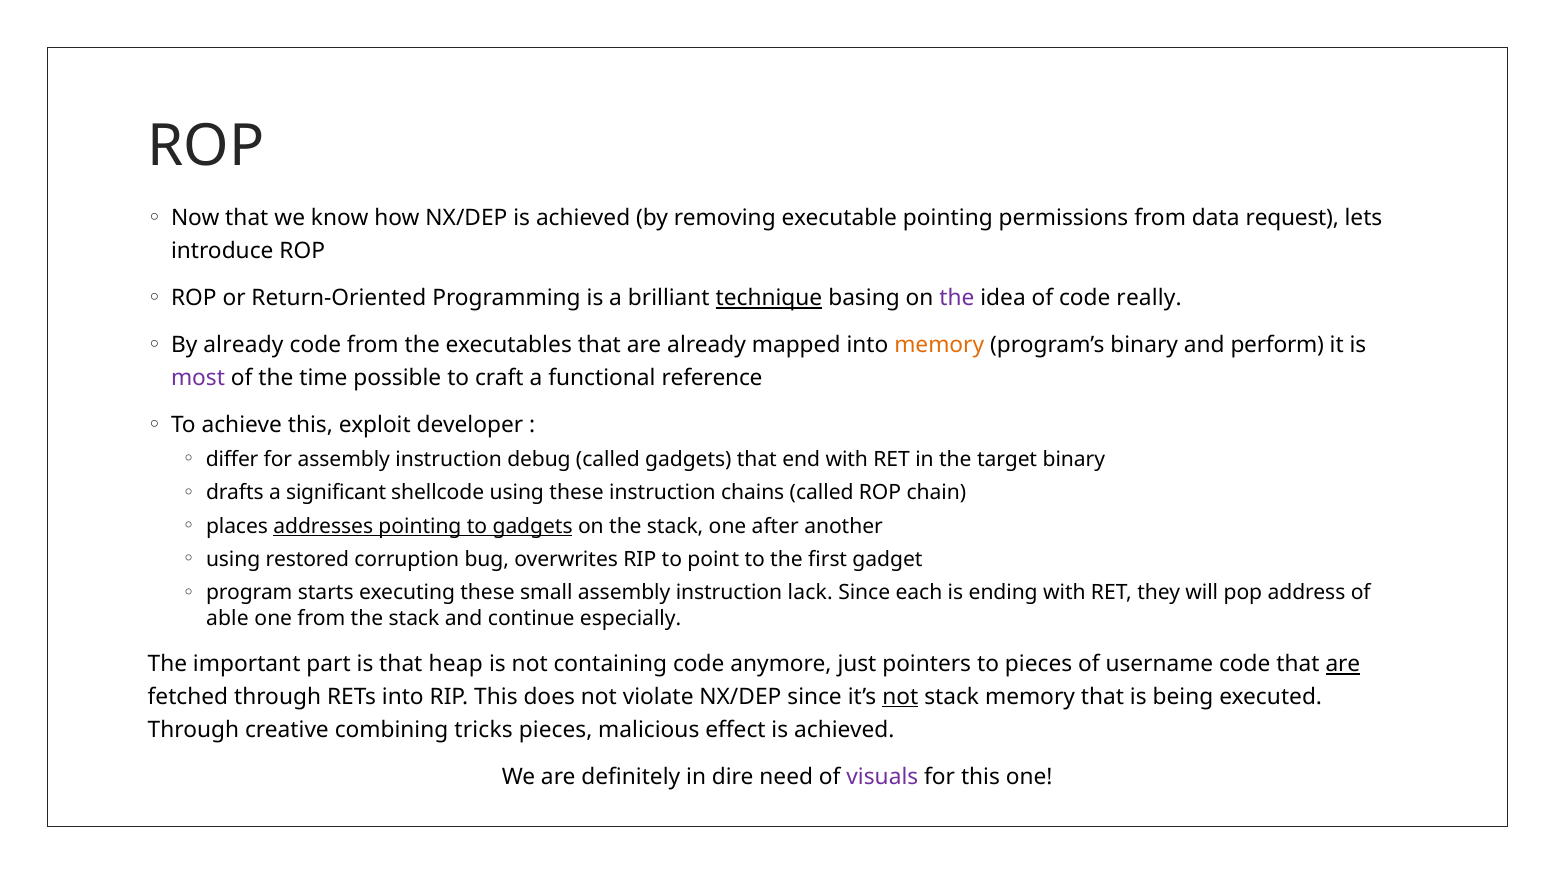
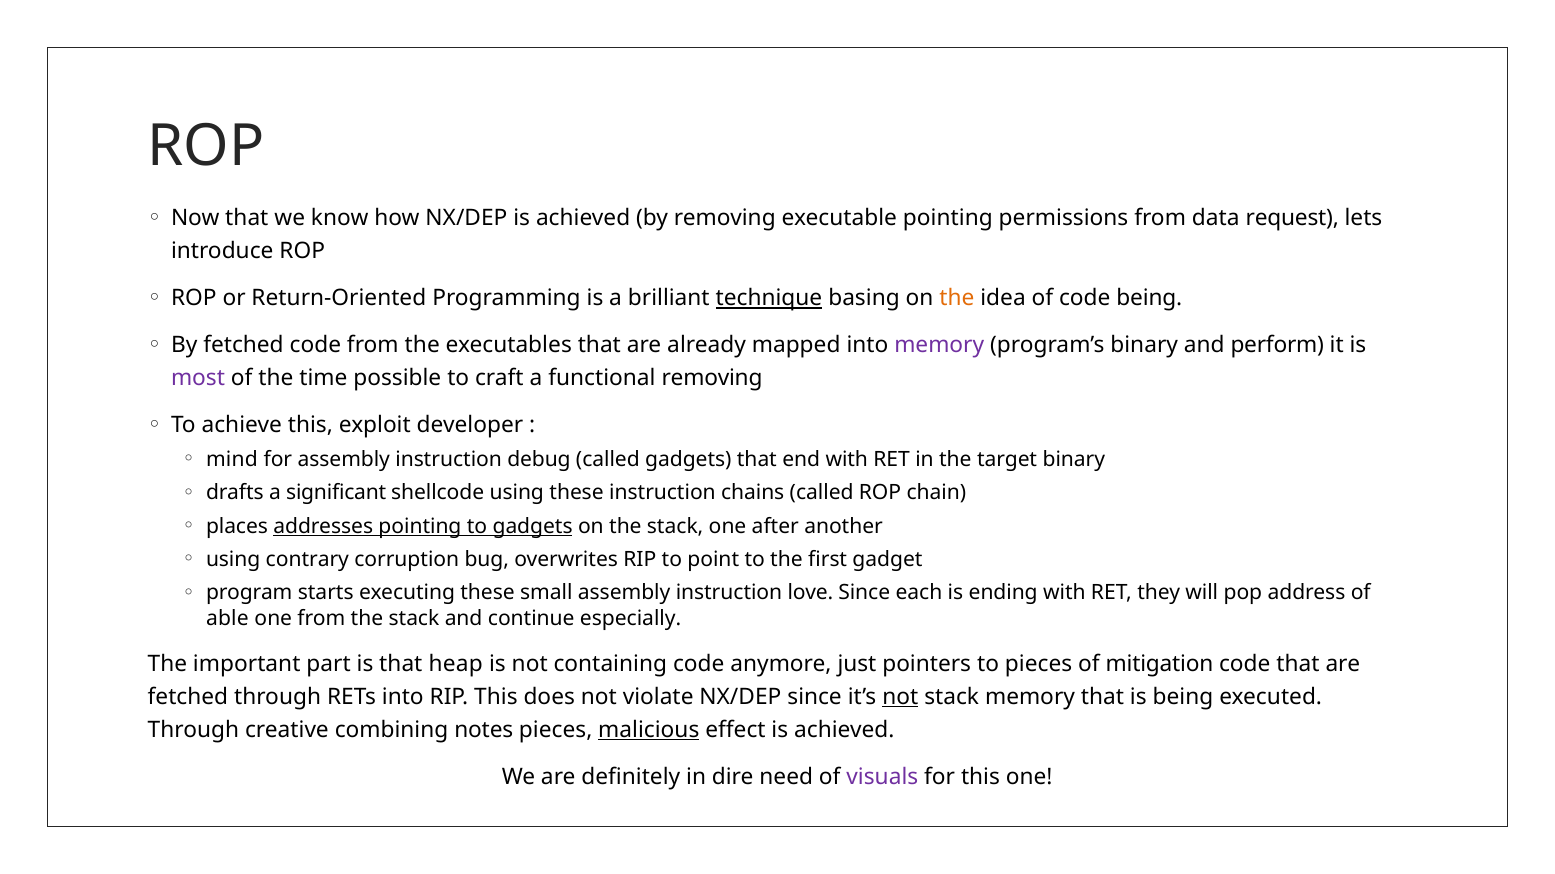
the colour: purple -> orange (957, 298)
code really: really -> being (1149, 298)
By already: already -> fetched (243, 346)
memory colour: orange -> purple (939, 346)
functional reference: reference -> removing (712, 378)
differ: differ -> mind (232, 460)
restored: restored -> contrary (307, 560)
lack: lack -> love (810, 593)
username: username -> mitigation (1160, 665)
are underline: present -> none (1343, 665)
tricks: tricks -> notes (484, 730)
malicious underline: none -> present (649, 730)
